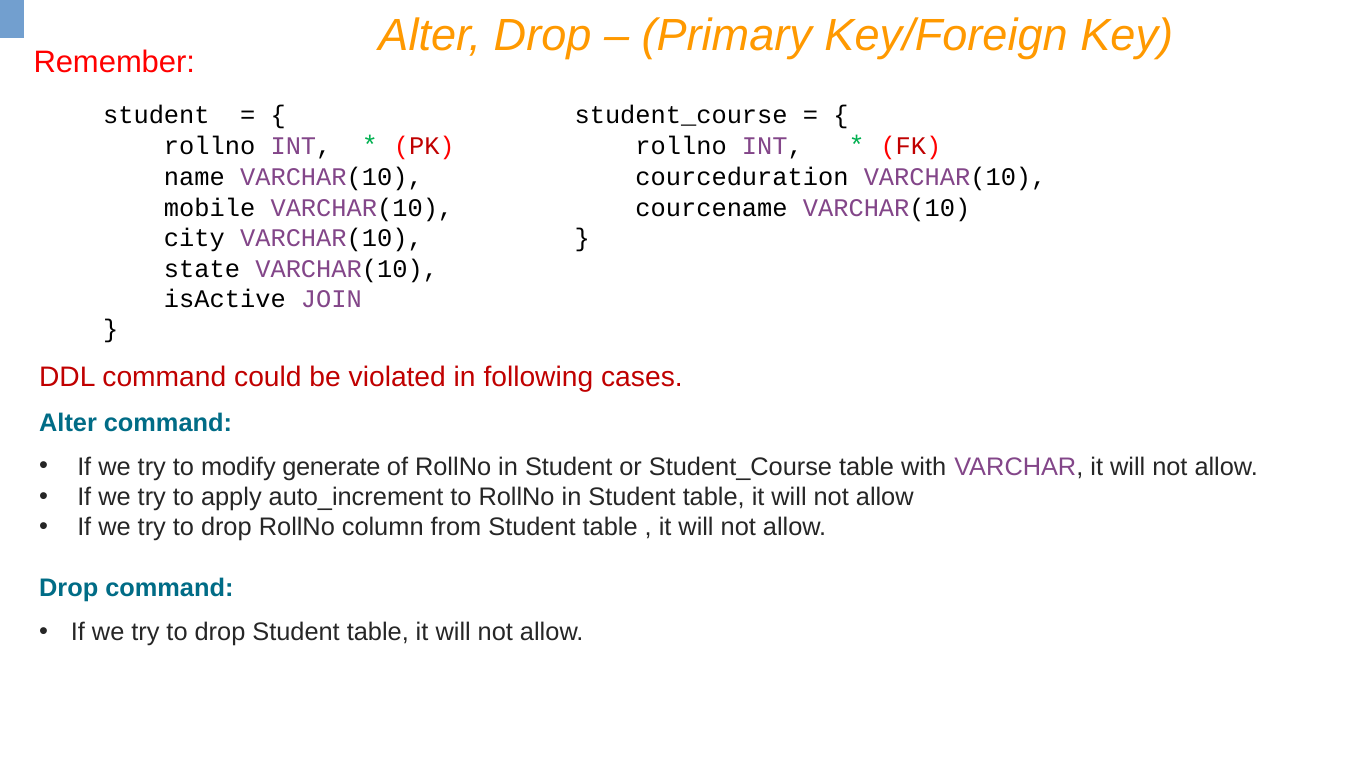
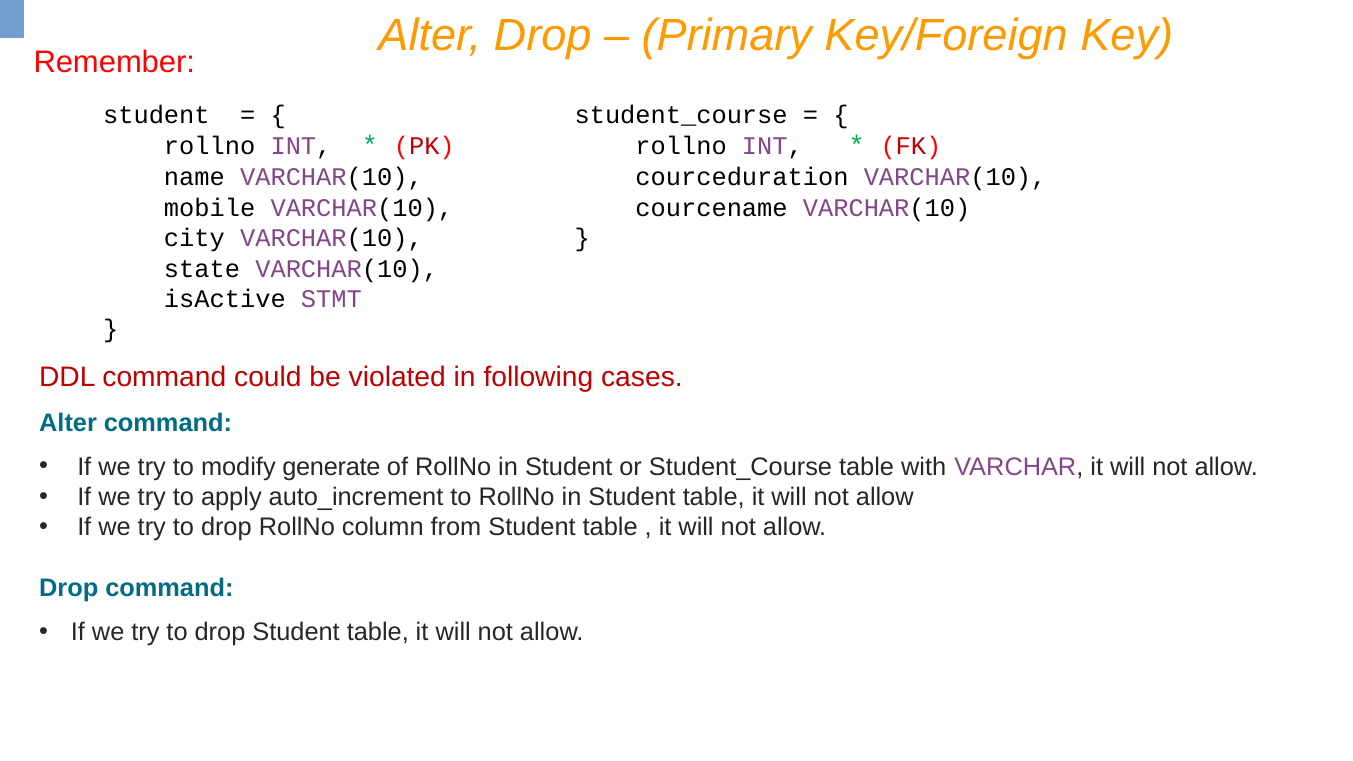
JOIN: JOIN -> STMT (331, 299)
